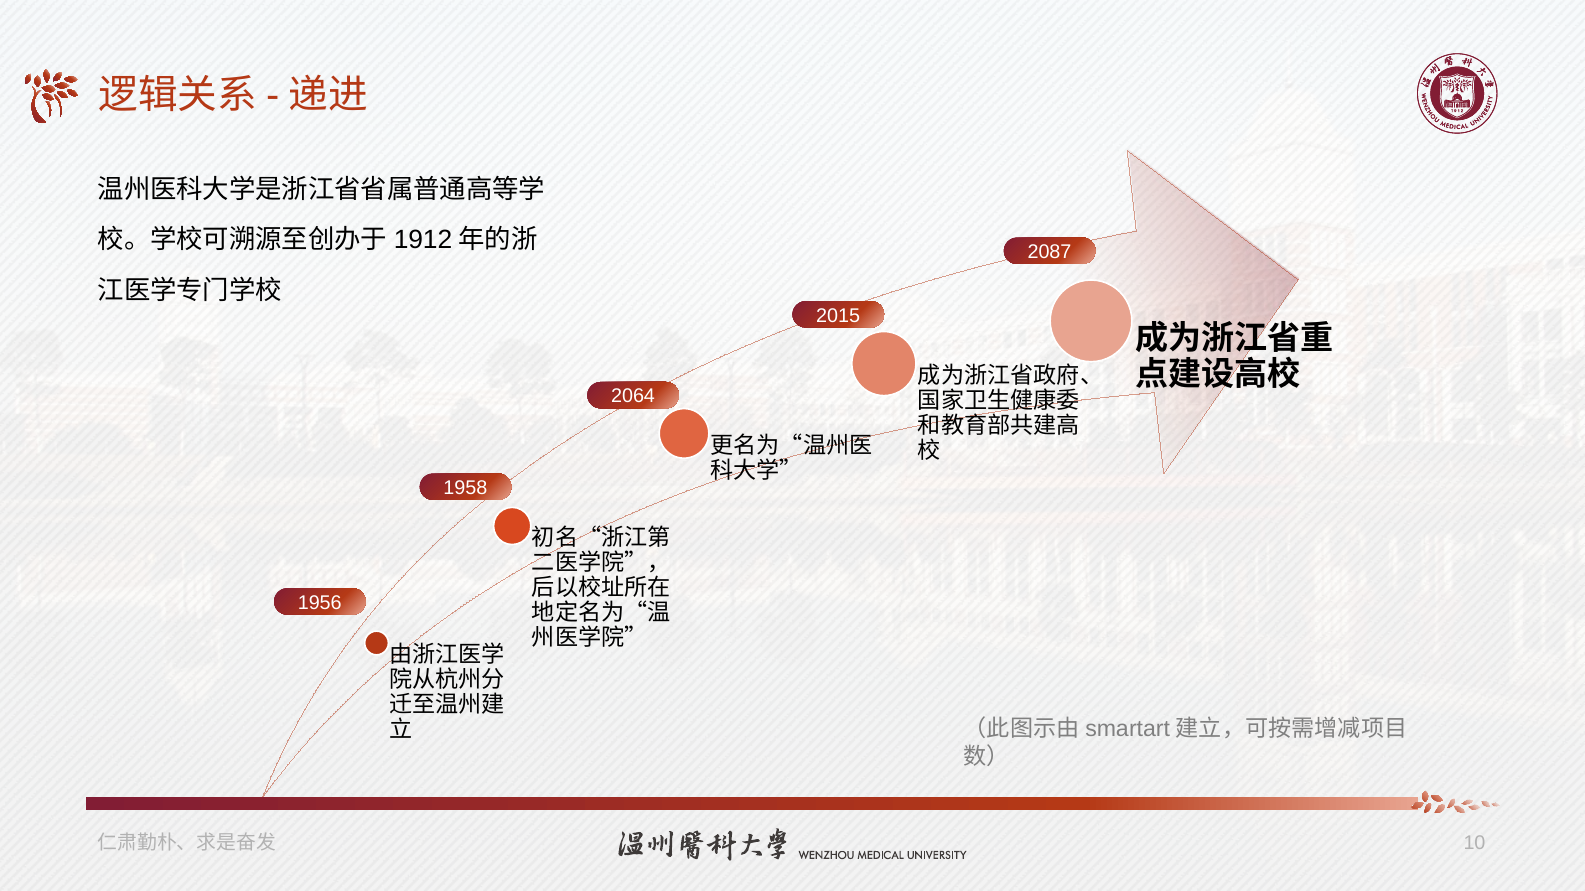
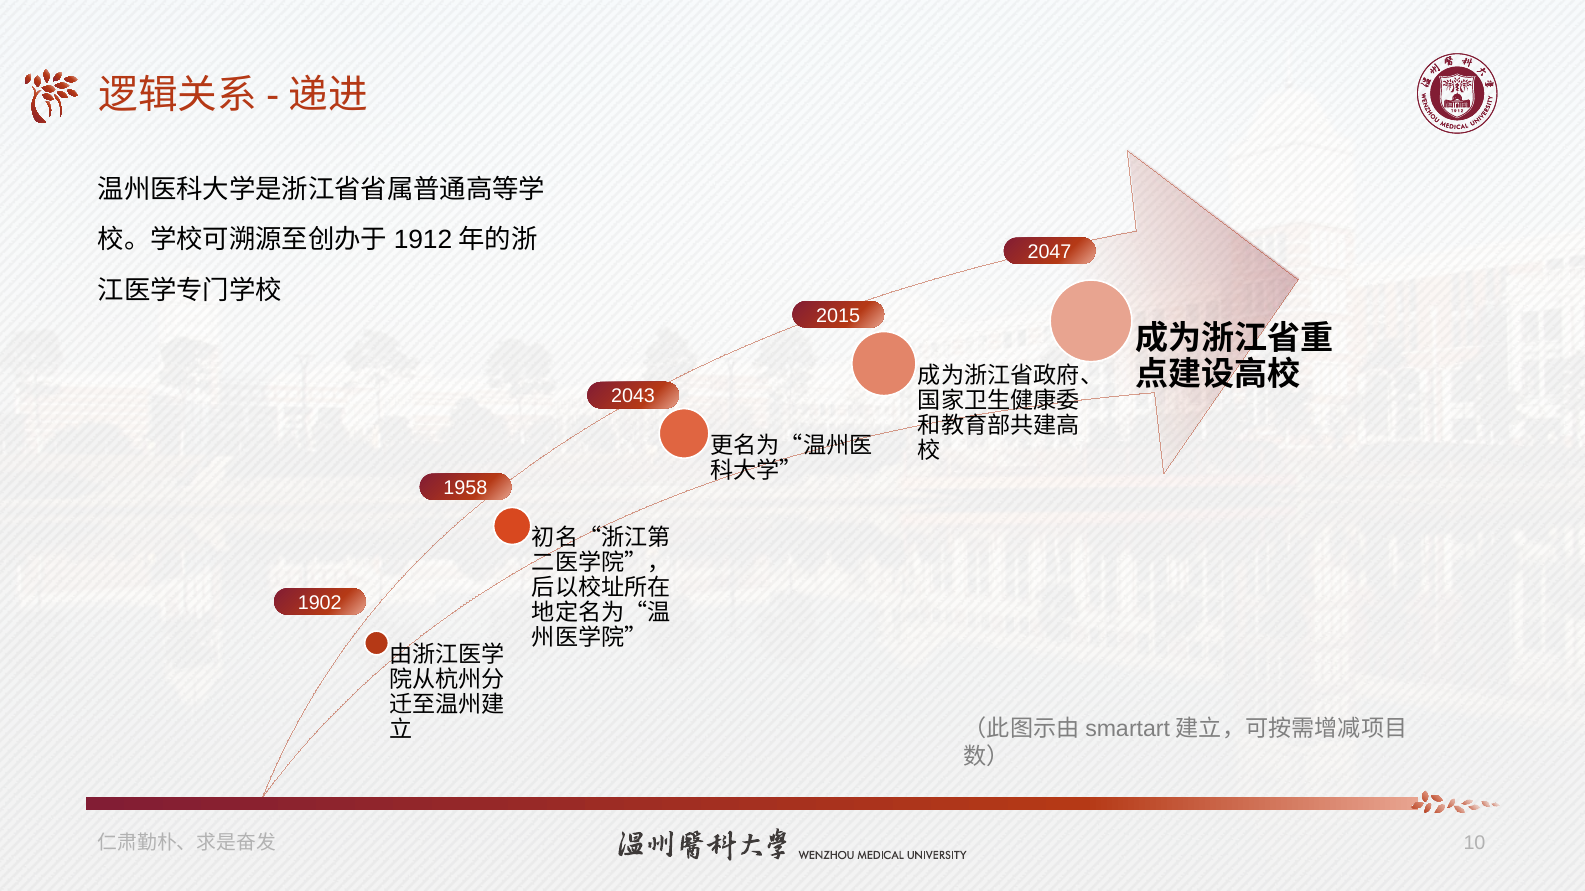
2087: 2087 -> 2047 (1050, 252)
2064: 2064 -> 2043 (633, 397)
1956: 1956 -> 1902 (320, 603)
